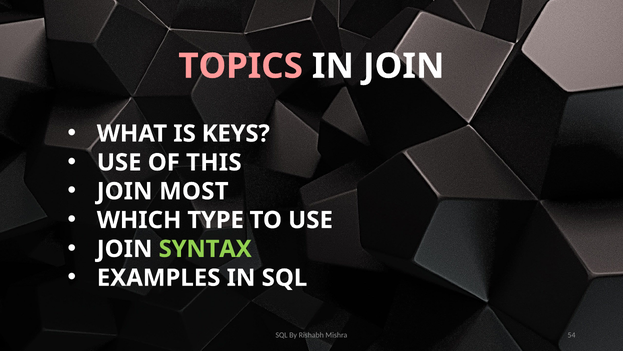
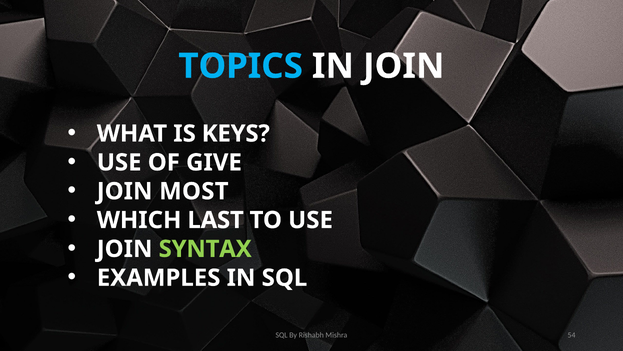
TOPICS colour: pink -> light blue (241, 66)
THIS: THIS -> GIVE (214, 162)
TYPE: TYPE -> LAST (216, 220)
